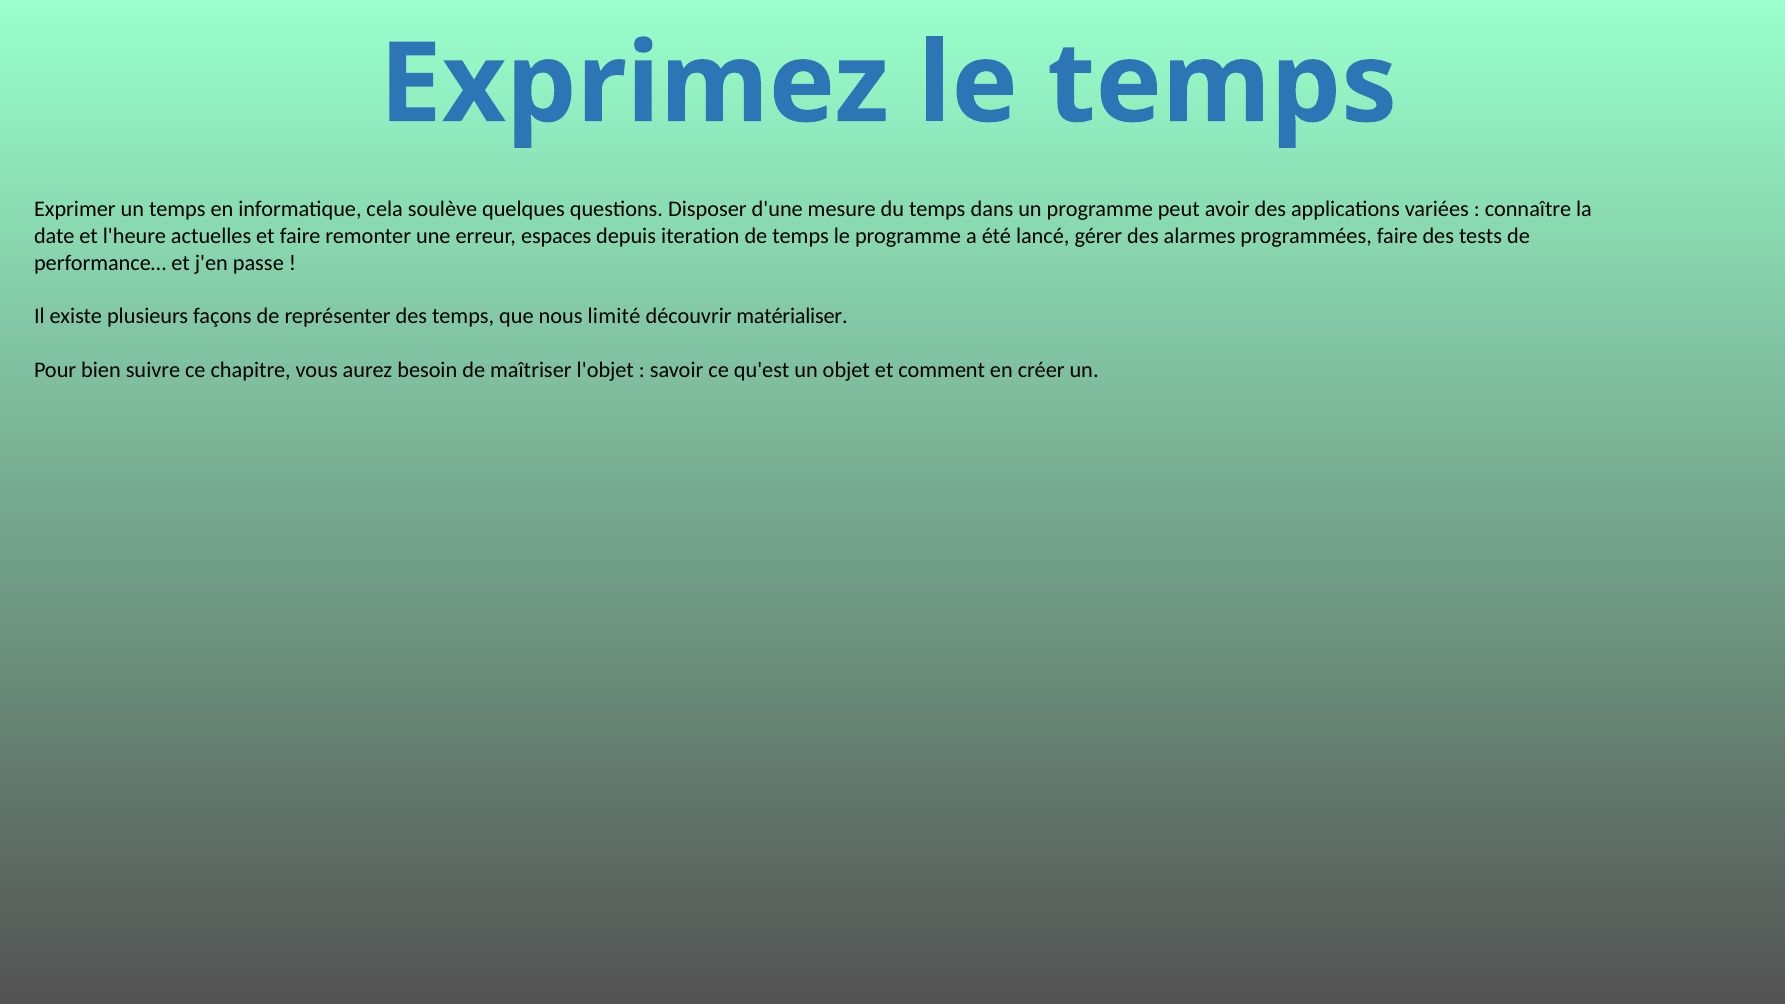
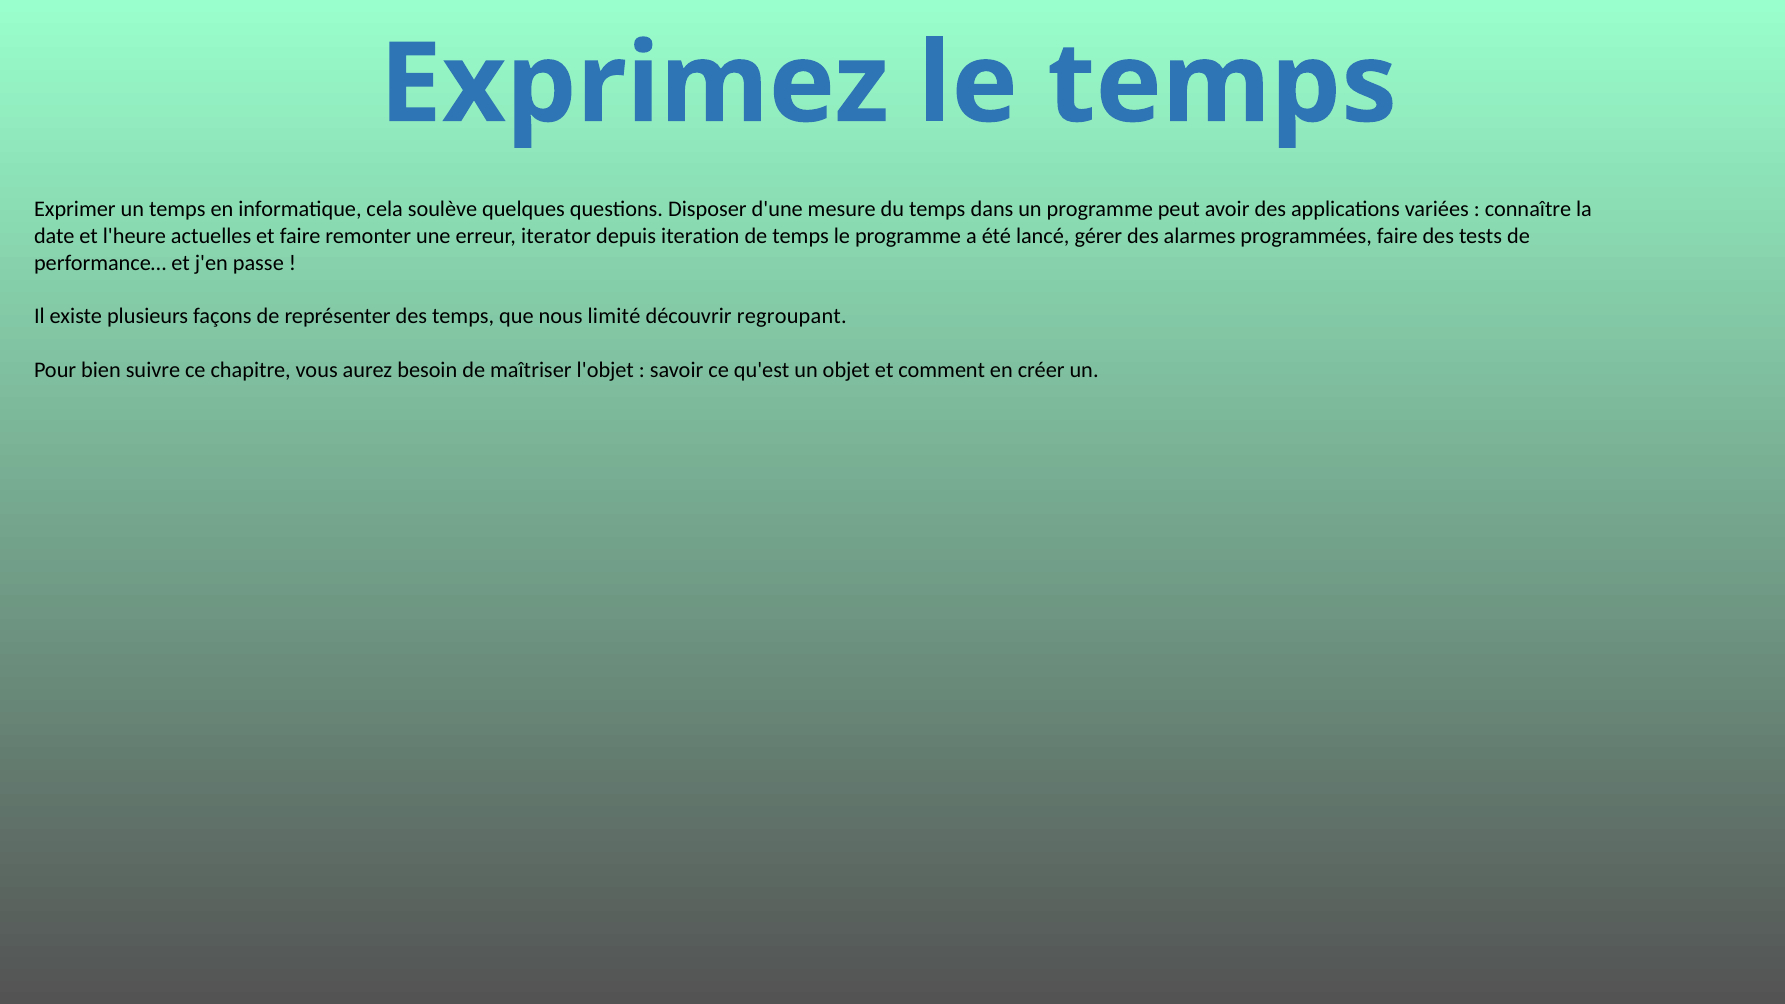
espaces: espaces -> iterator (556, 236)
matérialiser: matérialiser -> regroupant (792, 317)
